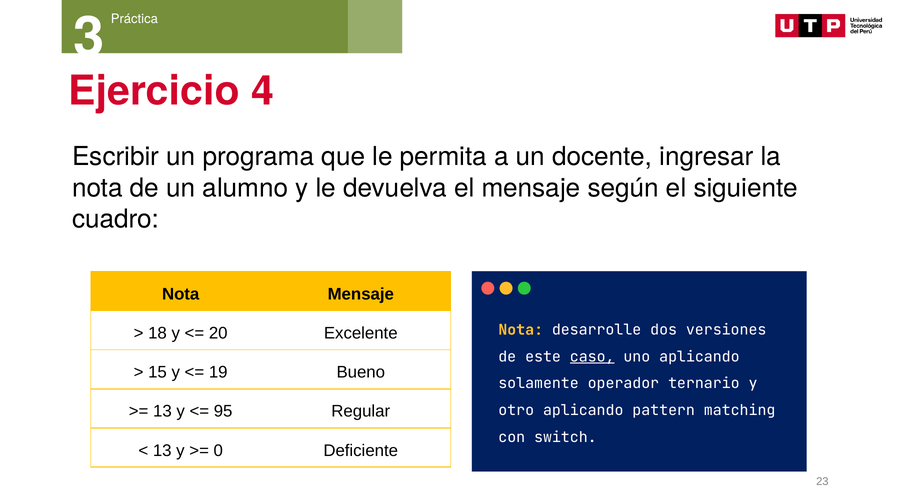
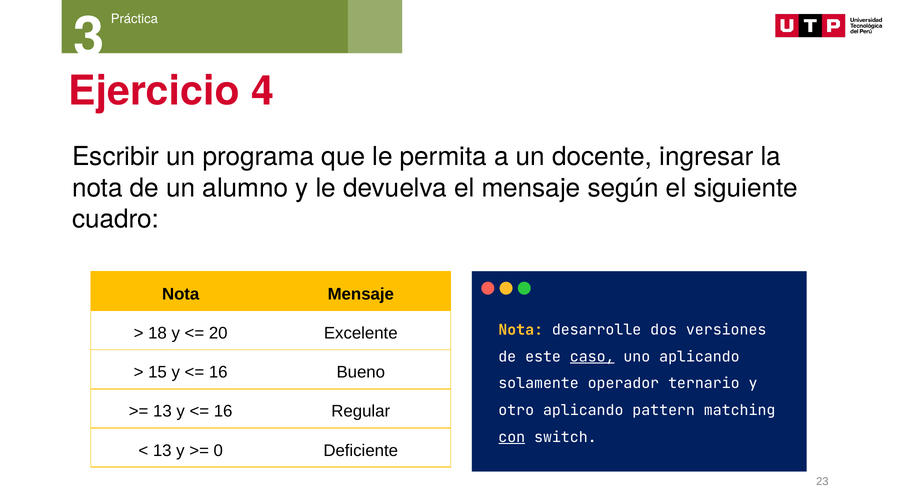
19: 19 -> 16 (218, 373)
95: 95 -> 16 (223, 412)
con underline: none -> present (512, 438)
